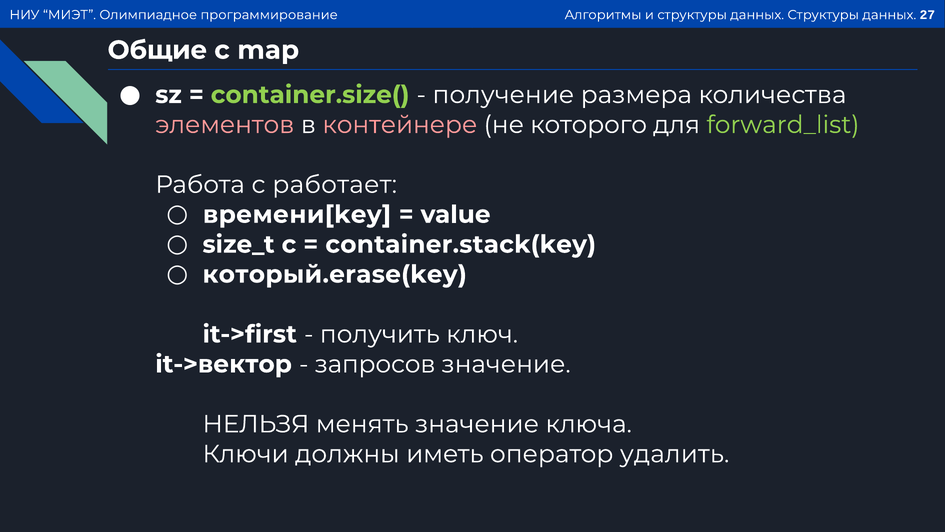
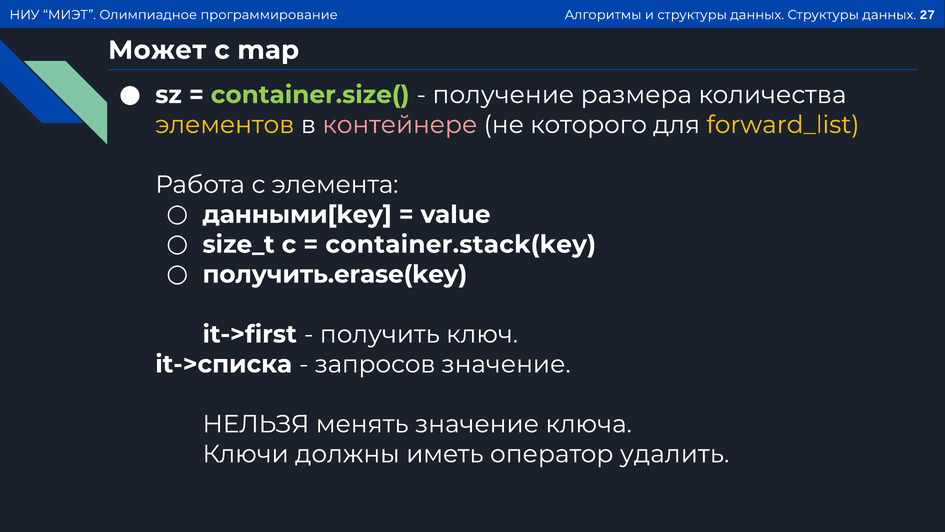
Общие: Общие -> Может (157, 50)
элементов colour: pink -> yellow (225, 125)
forward_list colour: light green -> yellow (783, 125)
работает: работает -> элемента (335, 184)
времени[key: времени[key -> данными[key (297, 214)
который.erase(key: который.erase(key -> получить.erase(key (335, 274)
it->вектор: it->вектор -> it->списка (224, 364)
